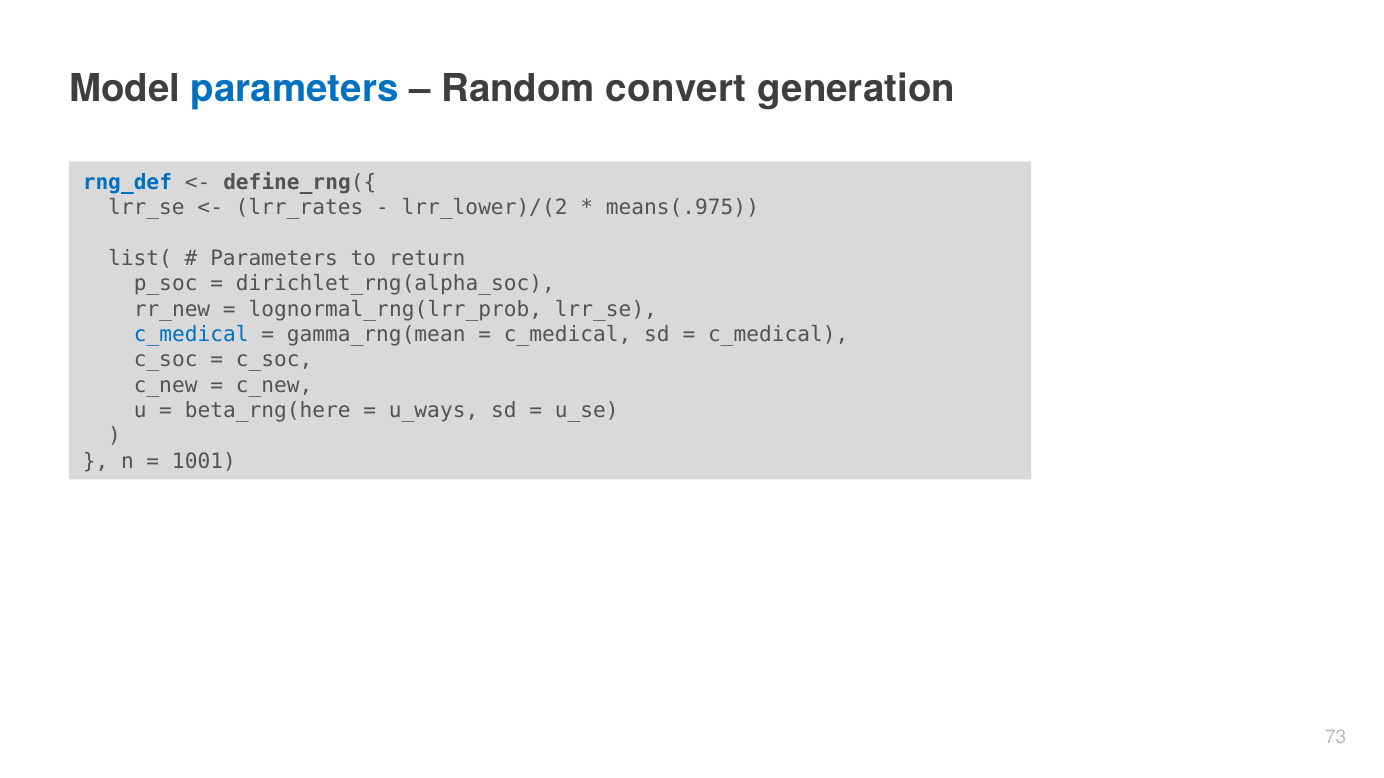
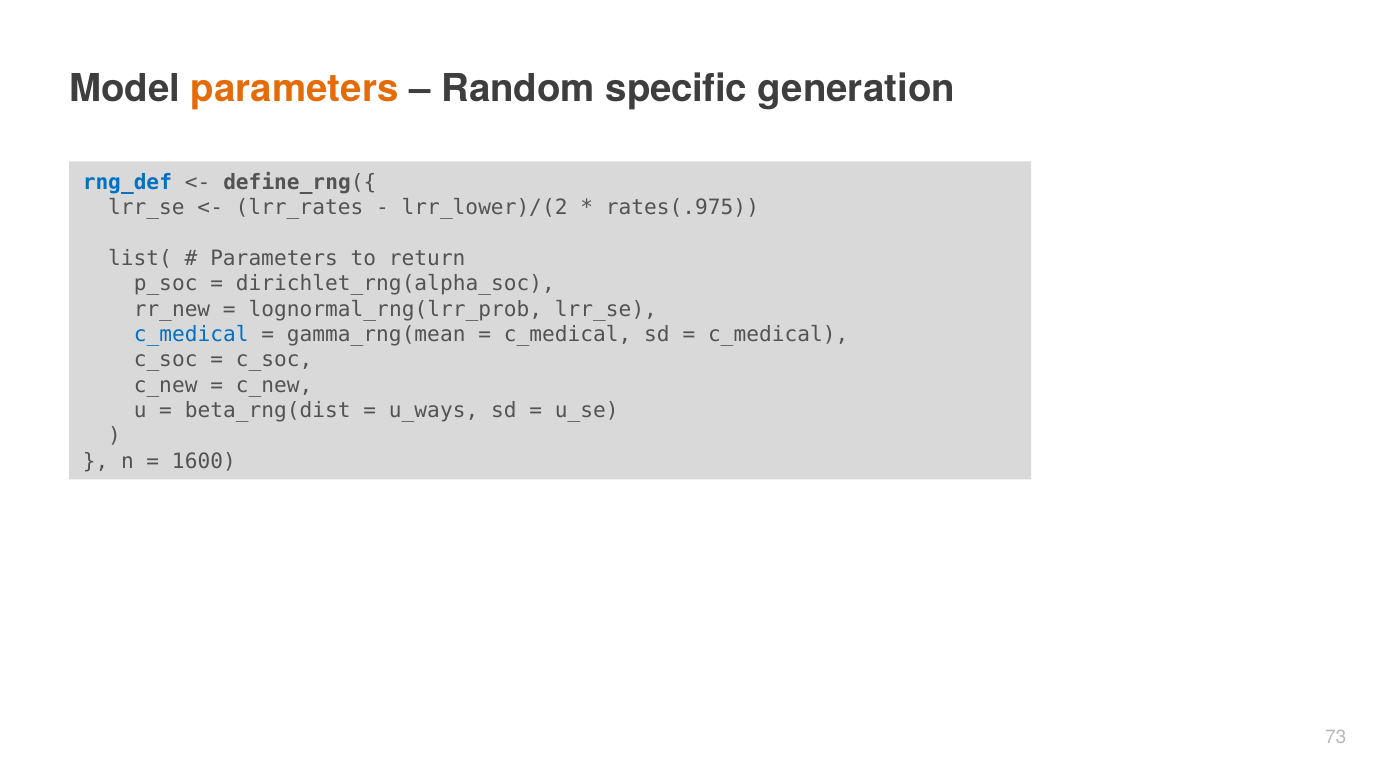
parameters colour: blue -> orange (295, 89)
convert: convert -> specific (677, 89)
means(.975: means(.975 -> rates(.975 (682, 208)
beta_rng(here: beta_rng(here -> beta_rng(dist (268, 411)
1001: 1001 -> 1600 (204, 462)
